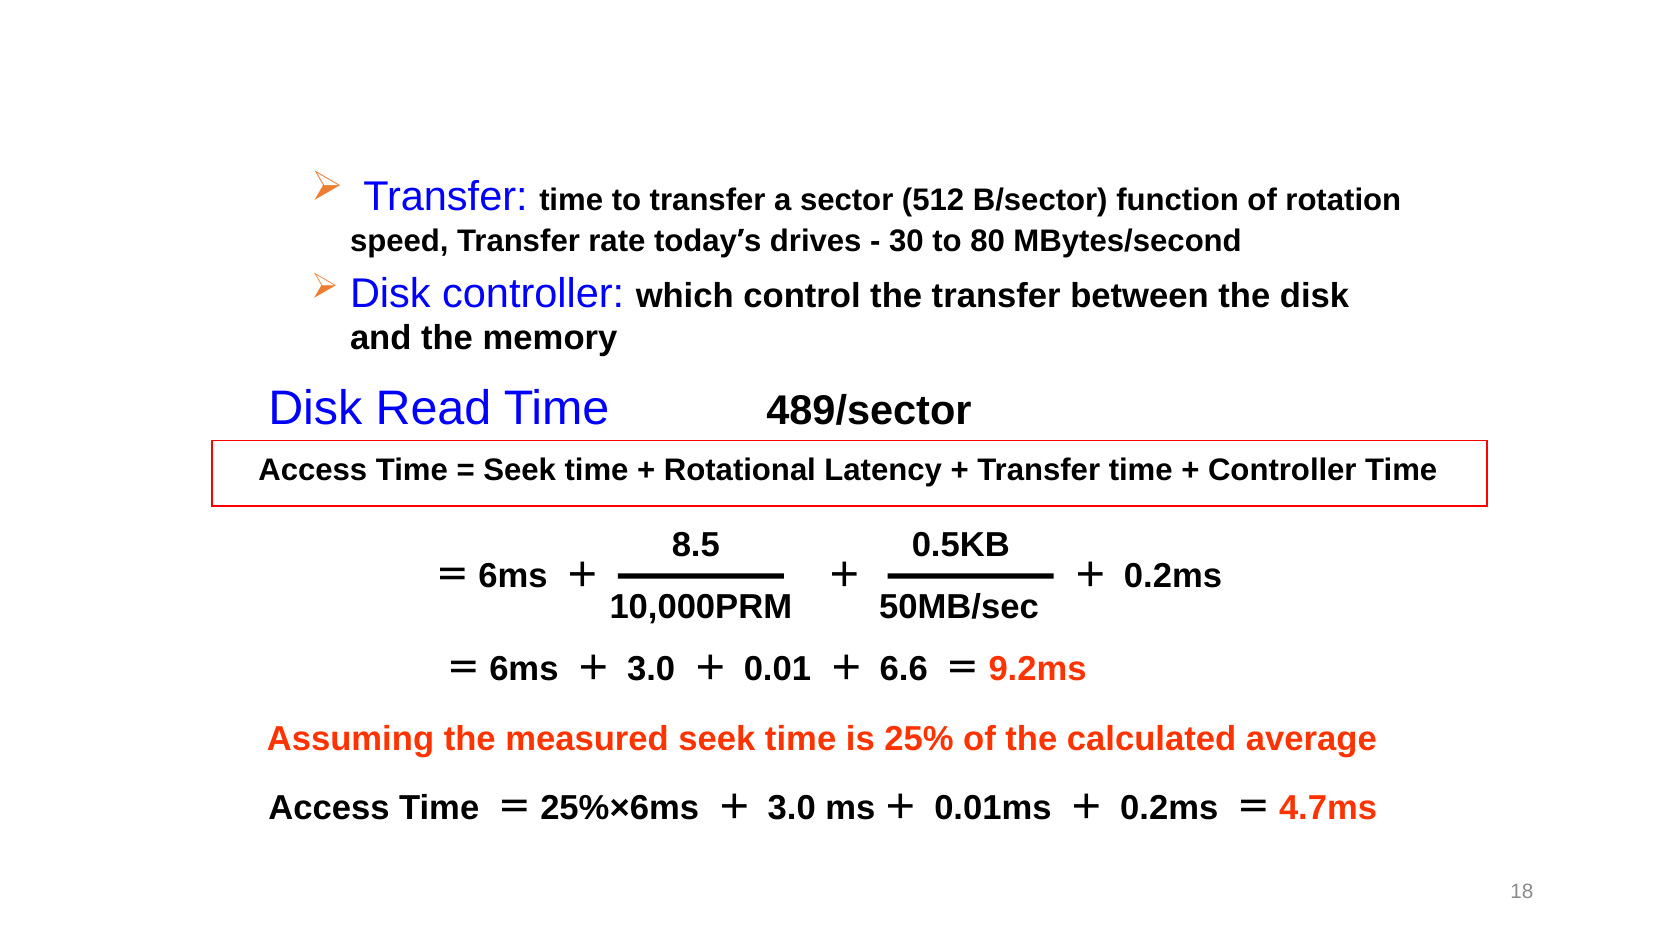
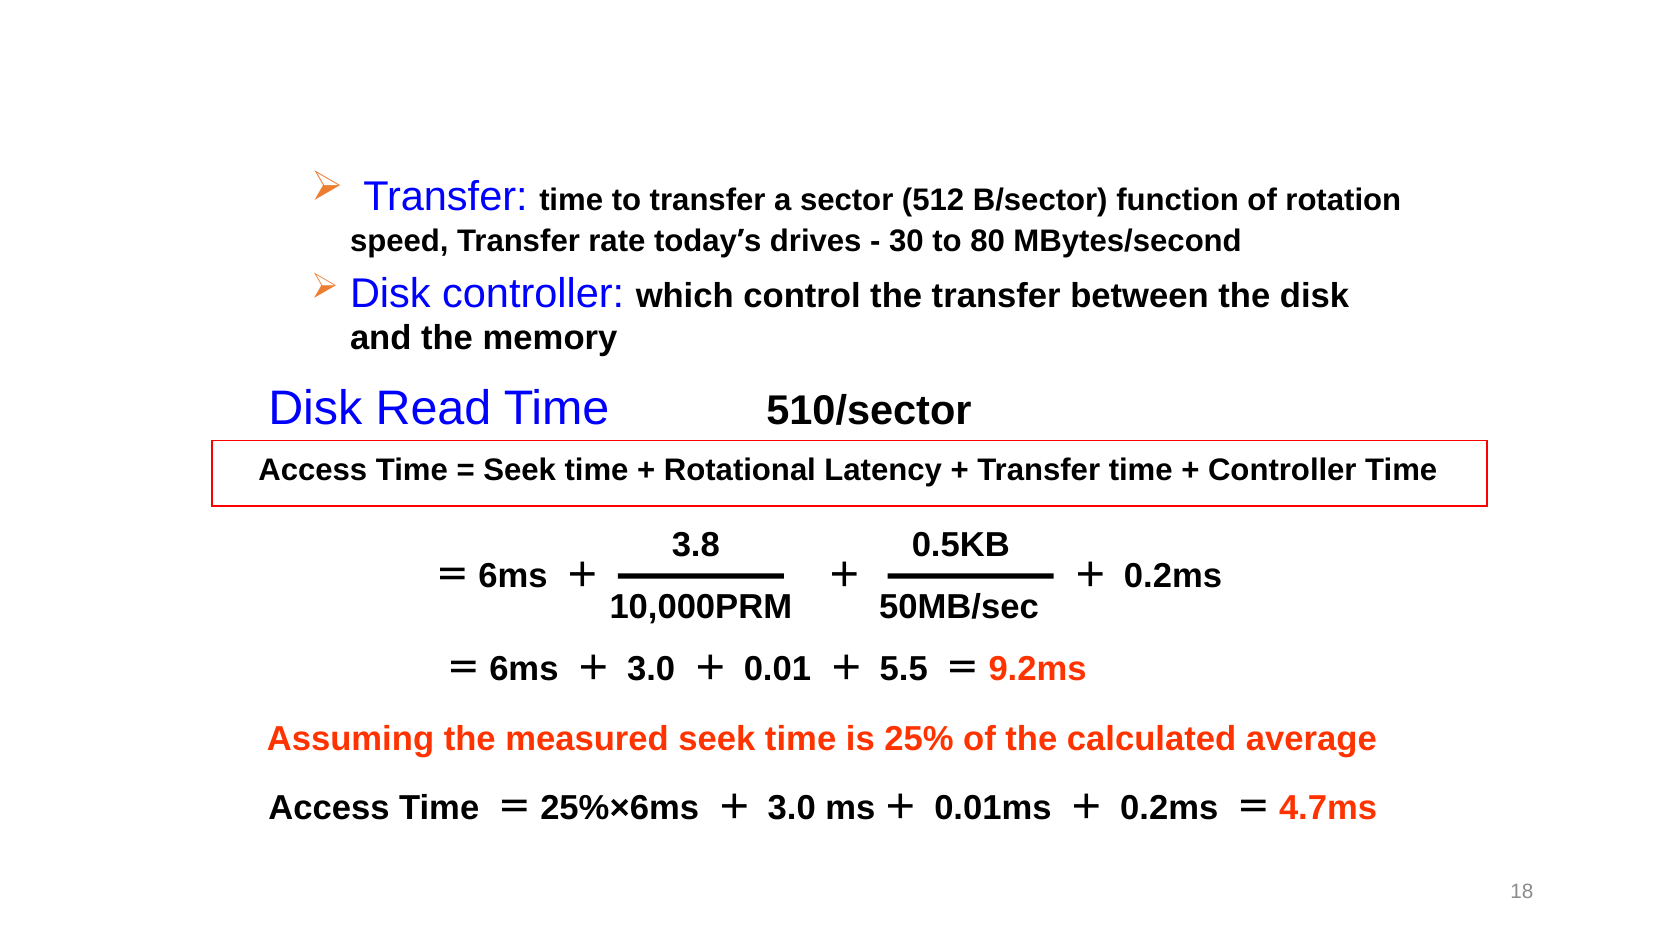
489/sector: 489/sector -> 510/sector (869, 410)
8.5: 8.5 -> 3.8 (696, 545)
6.6: 6.6 -> 5.5 (904, 669)
